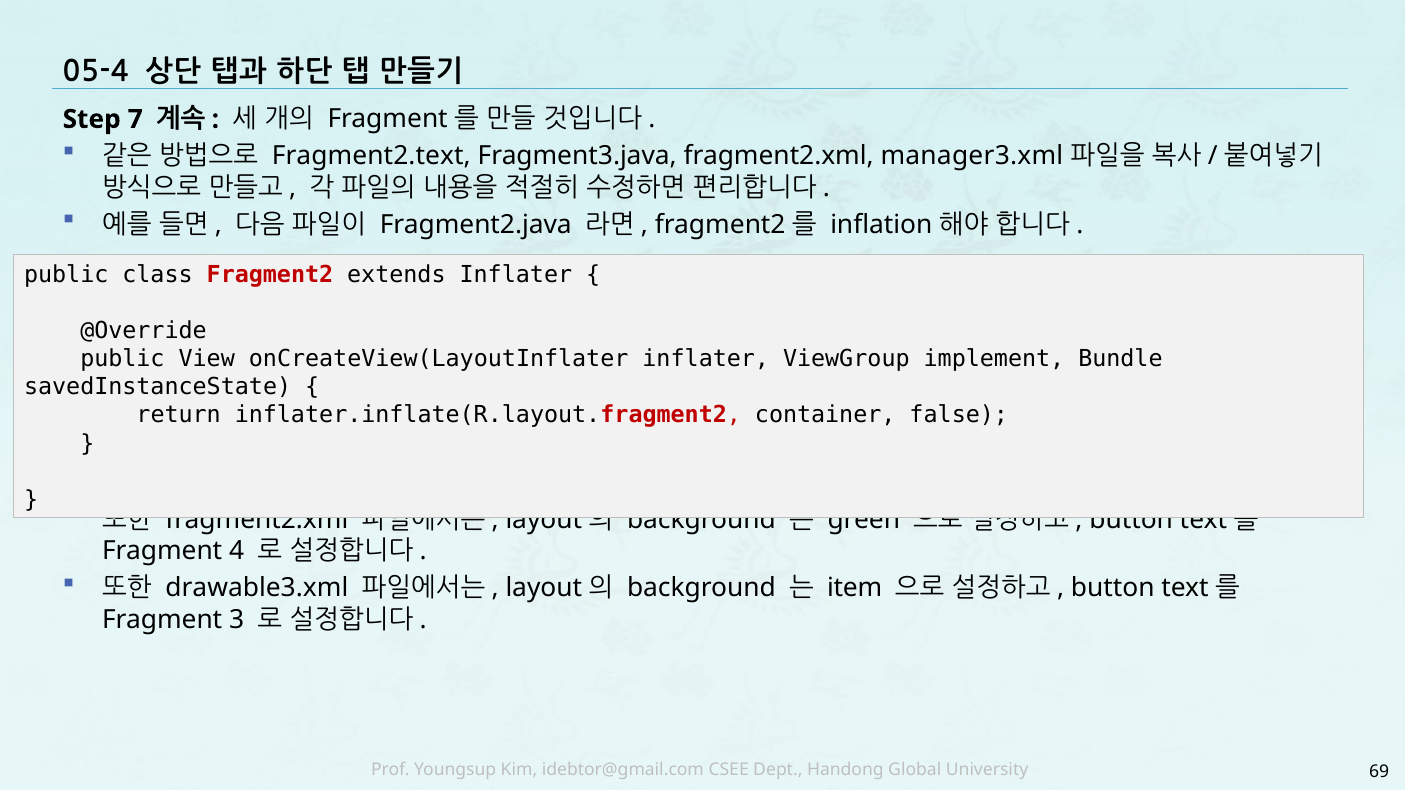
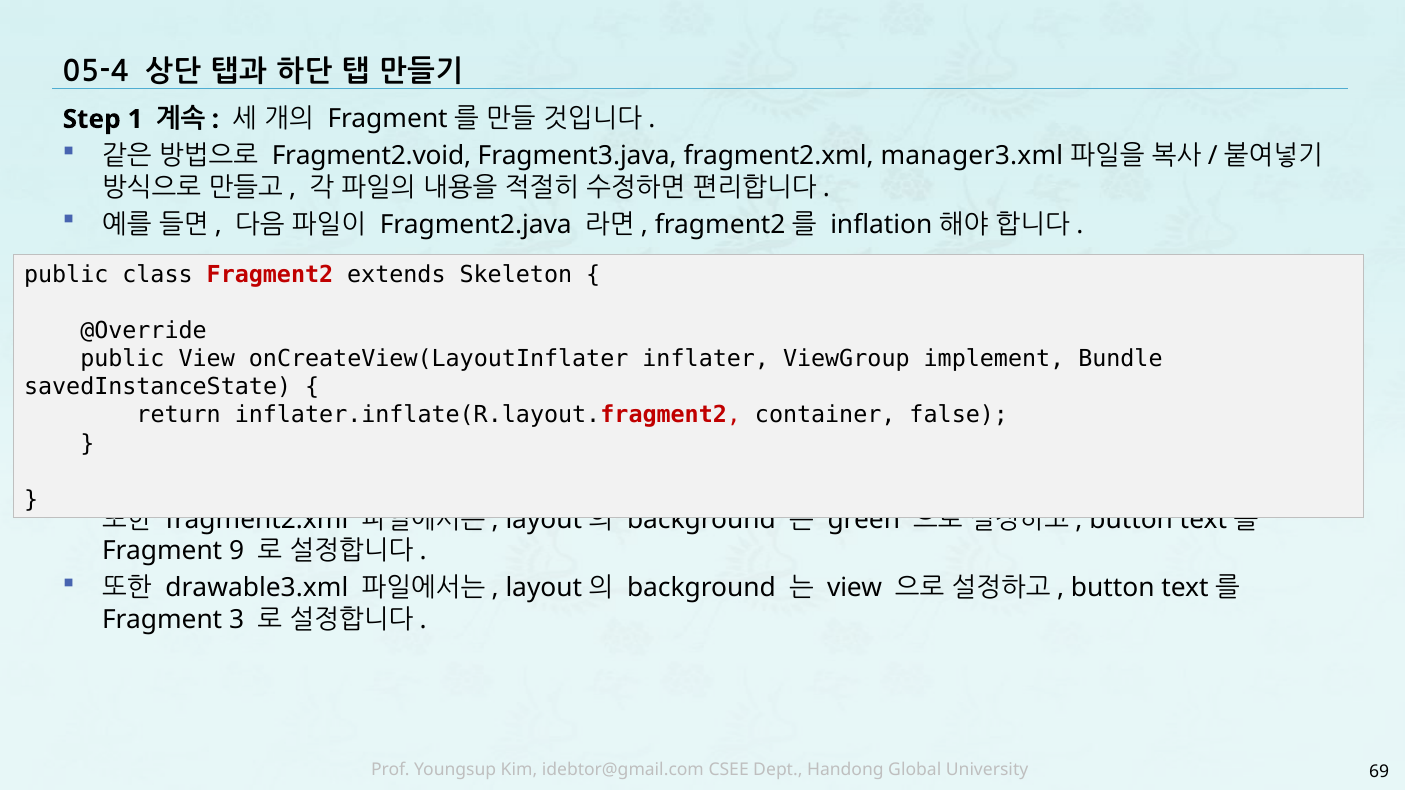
7: 7 -> 1 (135, 119)
Fragment2.text: Fragment2.text -> Fragment2.void (371, 156)
extends Inflater: Inflater -> Skeleton (516, 275)
4: 4 -> 9 (237, 551)
item: item -> view (855, 588)
